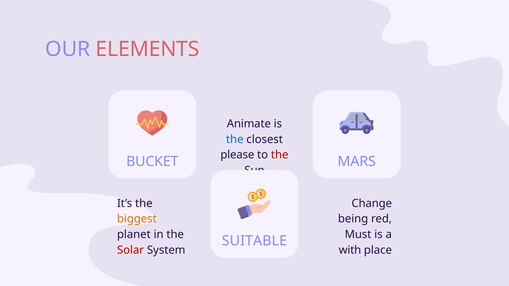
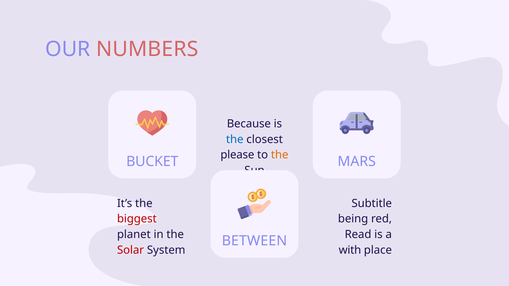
ELEMENTS: ELEMENTS -> NUMBERS (147, 49)
Animate: Animate -> Because (249, 124)
the colour: red -> orange (280, 155)
Change: Change -> Subtitle (372, 204)
biggest colour: orange -> red (137, 219)
Must: Must -> Read (358, 235)
SUITABLE: SUITABLE -> BETWEEN (254, 241)
